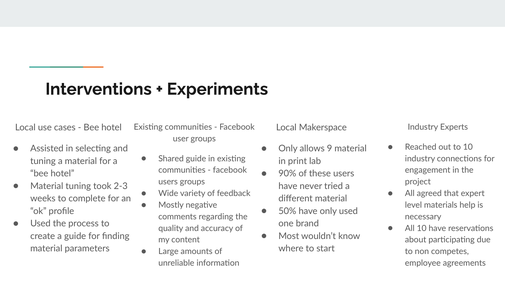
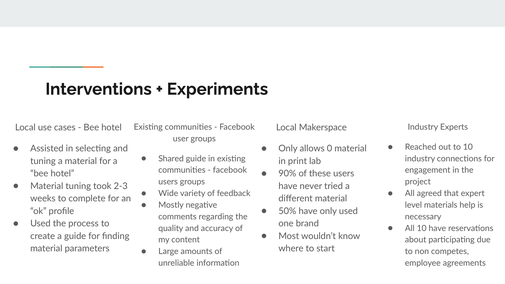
9: 9 -> 0 (330, 149)
